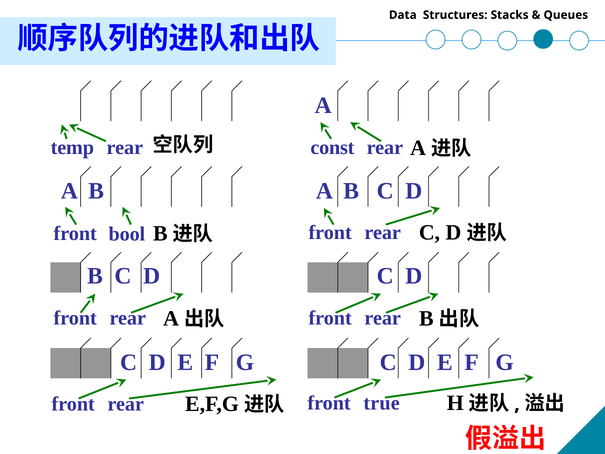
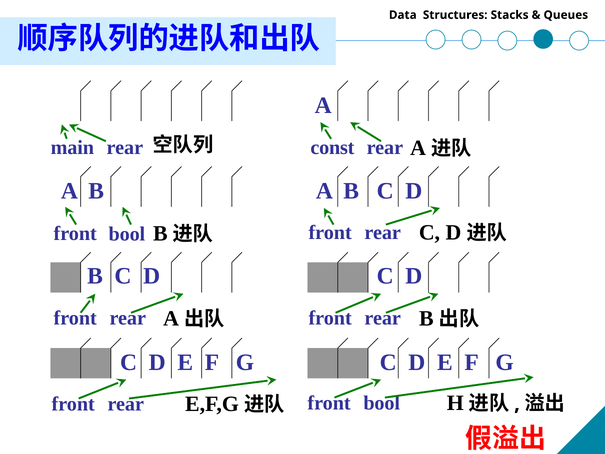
temp: temp -> main (72, 148)
true: true -> bool (382, 403)
